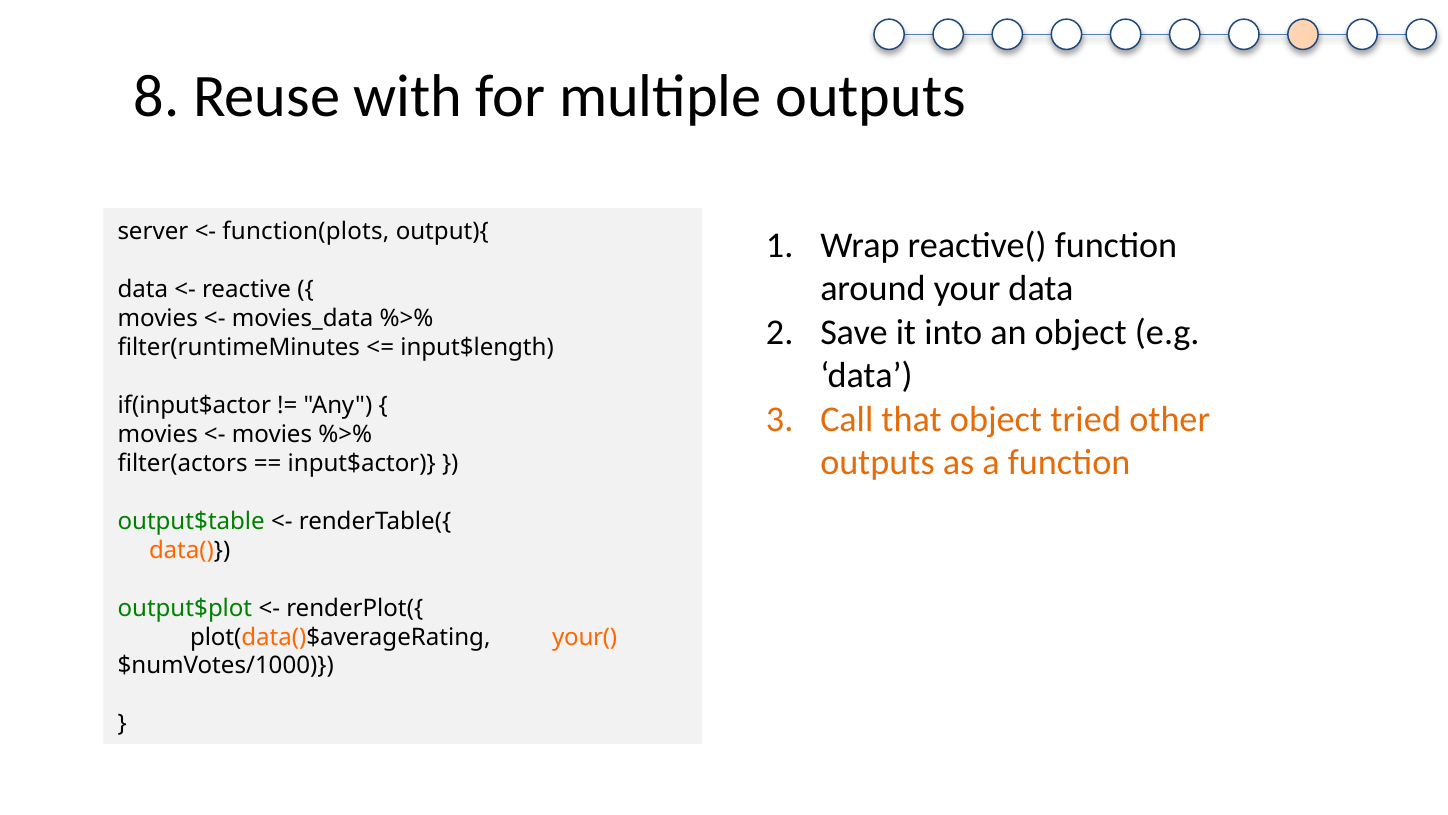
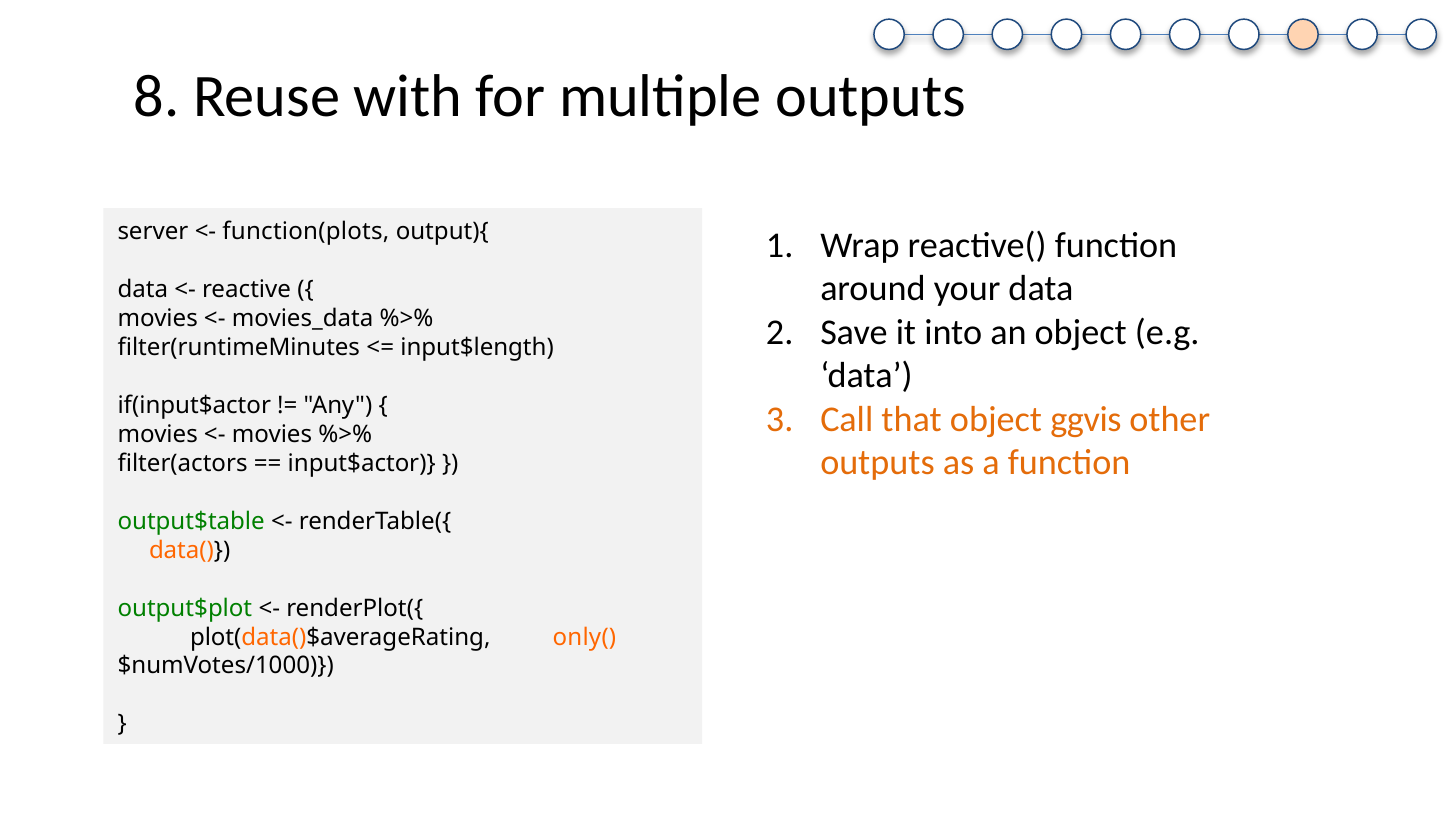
tried: tried -> ggvis (1086, 419)
your(: your( -> only( (584, 637)
